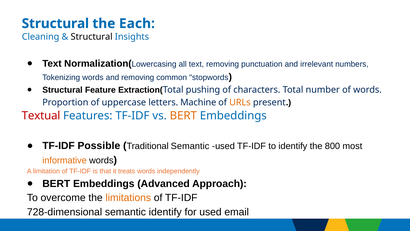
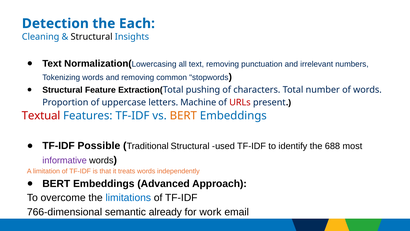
Structural: Structural -> Detection (55, 24)
URLs colour: orange -> red (240, 102)
Traditional Semantic: Semantic -> Structural (190, 146)
800: 800 -> 688 (332, 146)
informative colour: orange -> purple (65, 160)
limitations colour: orange -> blue (128, 198)
728-dimensional: 728-dimensional -> 766-dimensional (65, 212)
semantic identify: identify -> already (165, 212)
for used: used -> work (210, 212)
